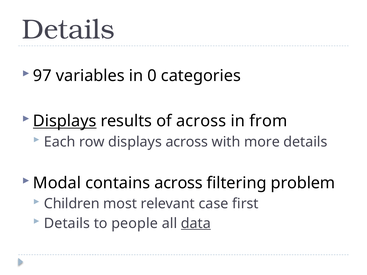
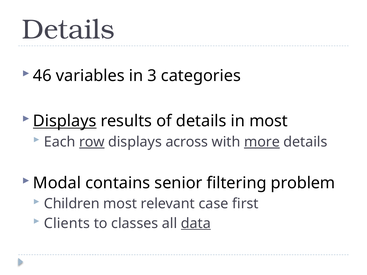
97: 97 -> 46 (42, 76)
0: 0 -> 3 (152, 76)
of across: across -> details (201, 121)
in from: from -> most (269, 121)
row underline: none -> present (92, 142)
more underline: none -> present (262, 142)
contains across: across -> senior (178, 183)
Details: Details -> Clients (67, 224)
people: people -> classes (135, 224)
